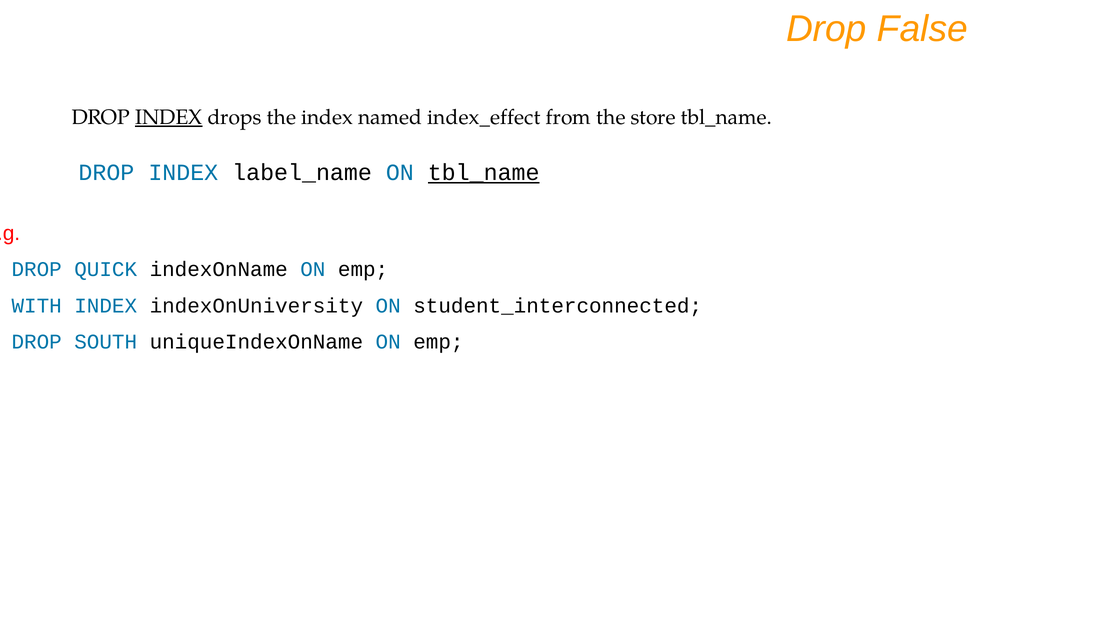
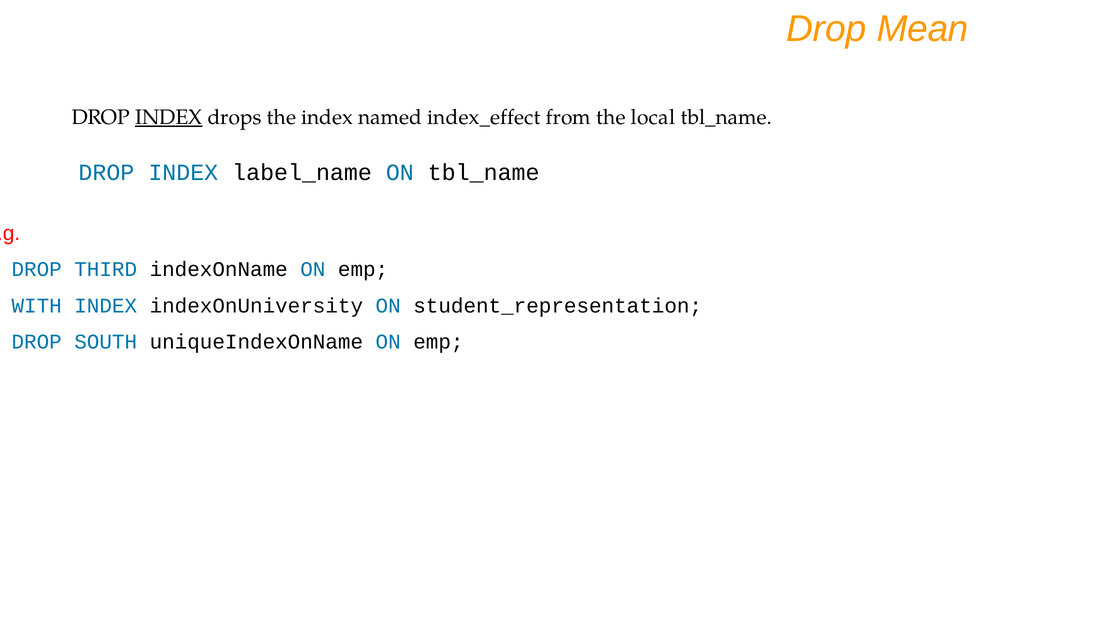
False: False -> Mean (923, 29)
store: store -> local (653, 117)
tbl_name underline: present -> none (484, 172)
QUICK: QUICK -> THIRD (106, 269)
student_interconnected: student_interconnected -> student_representation (558, 306)
